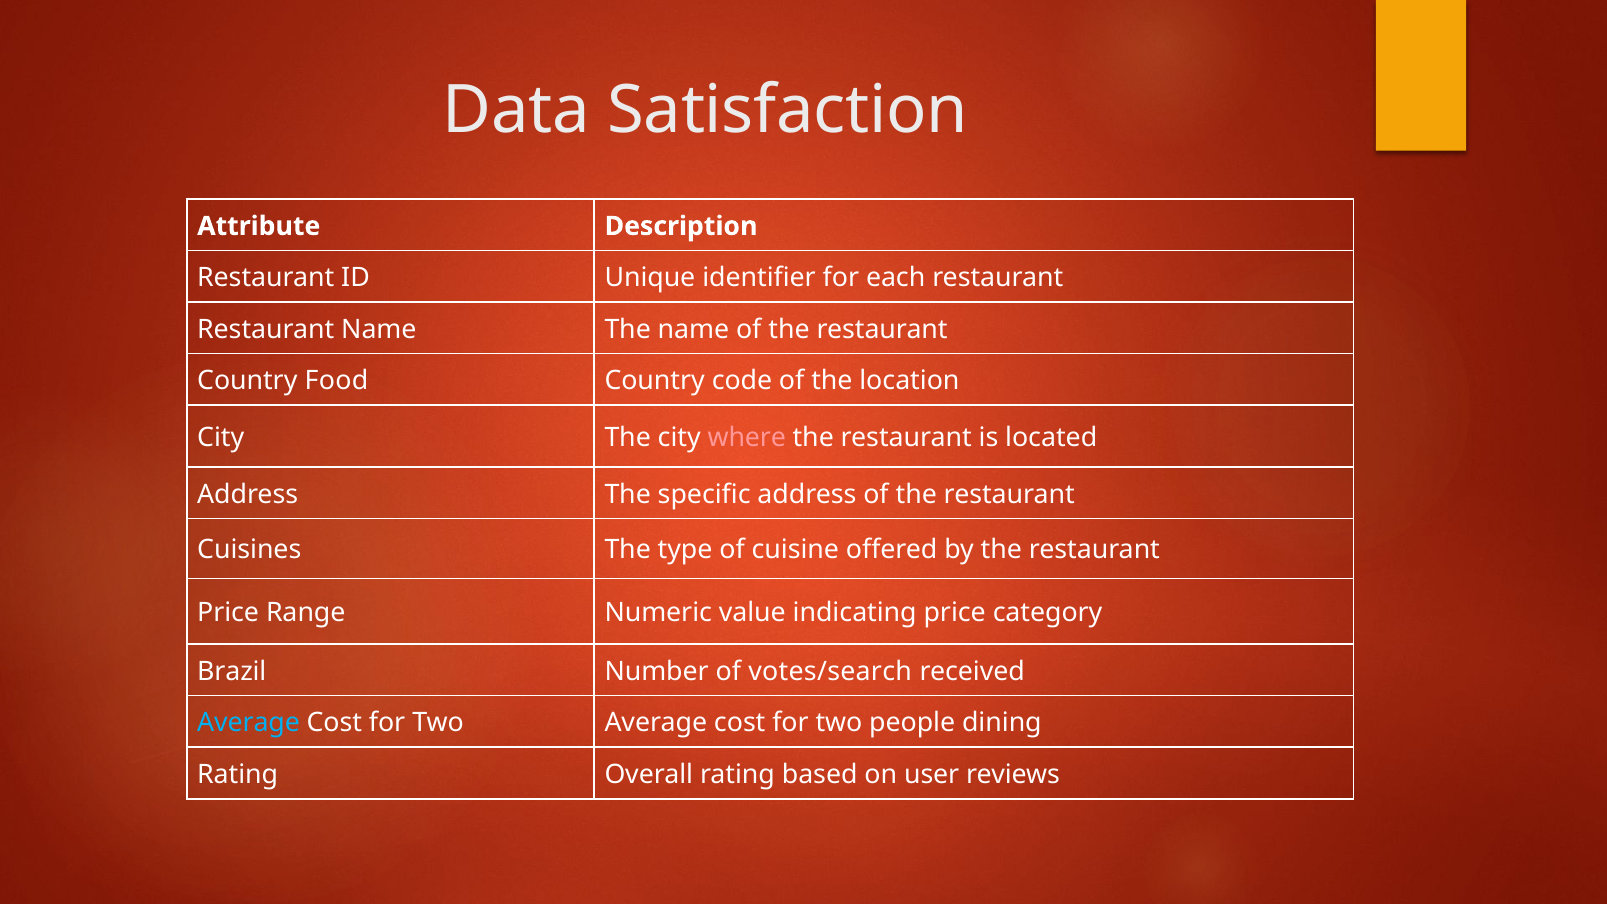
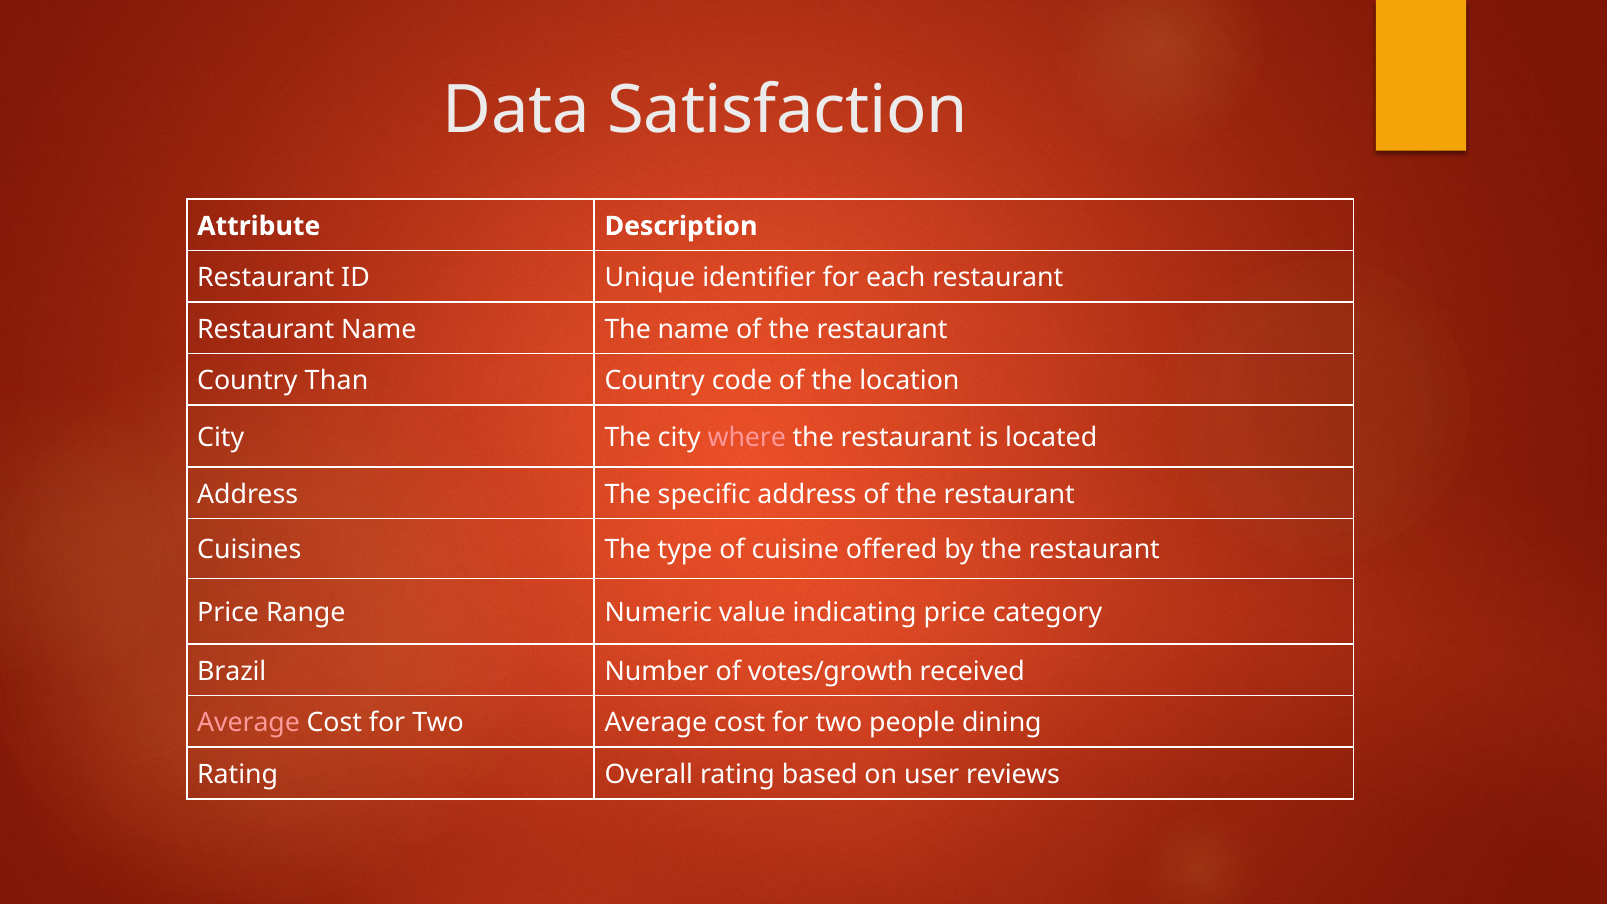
Food: Food -> Than (337, 381)
votes/search: votes/search -> votes/growth (830, 671)
Average colour: light blue -> pink (249, 723)
